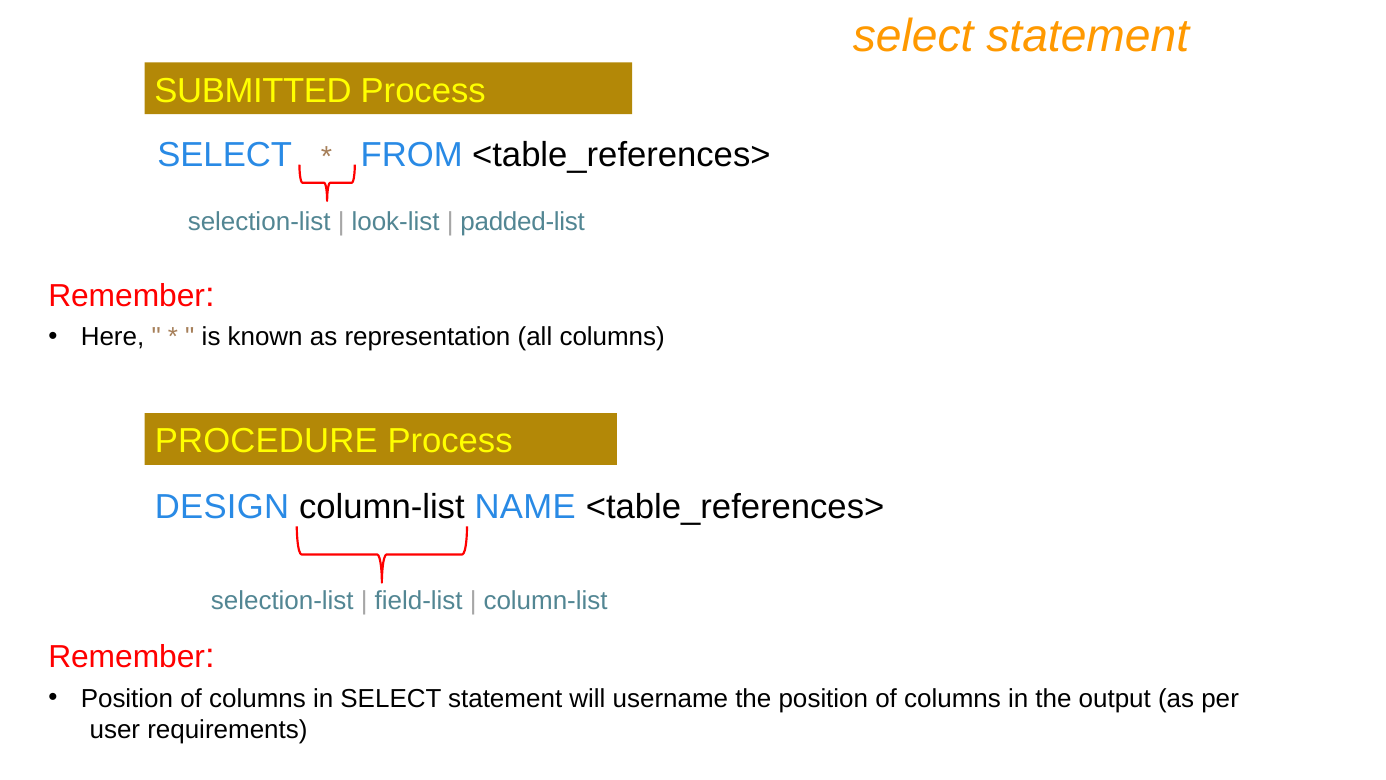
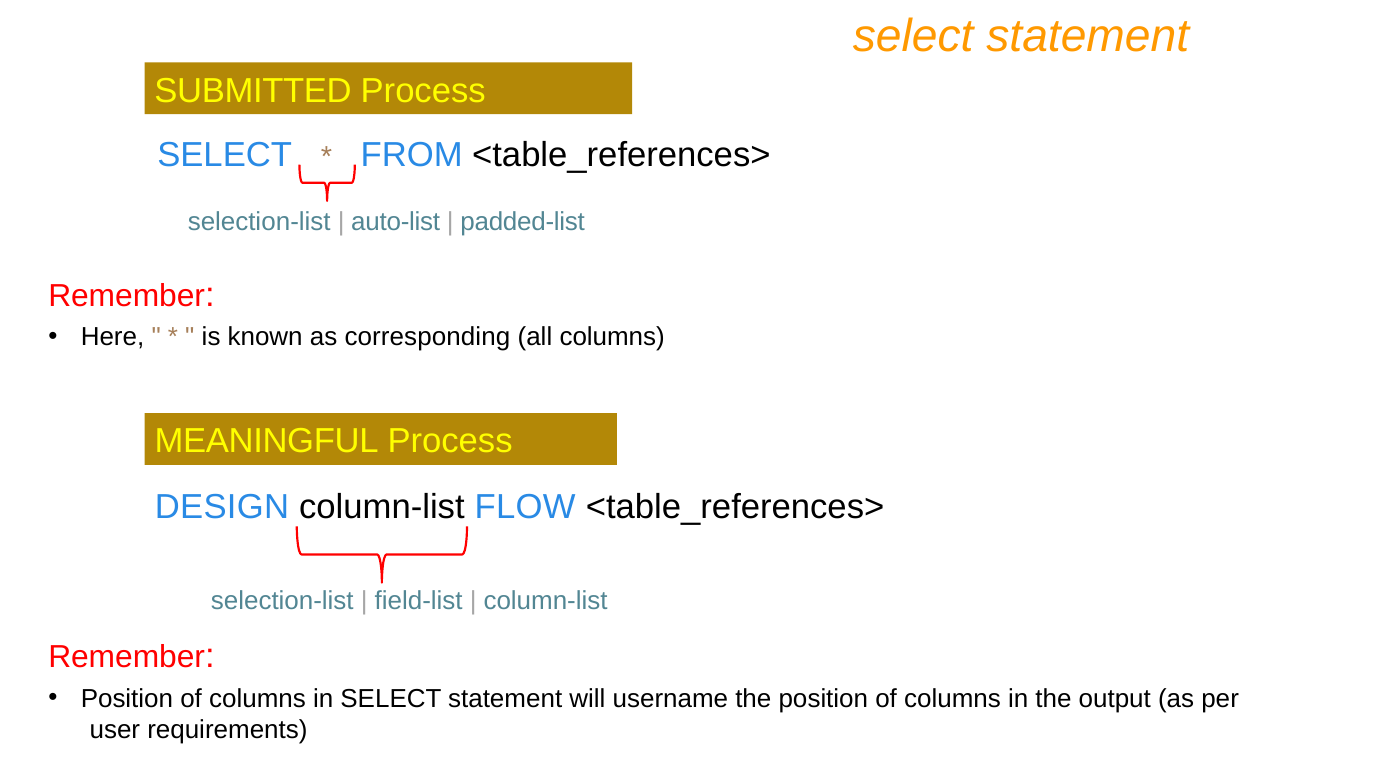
look-list: look-list -> auto-list (396, 222)
representation: representation -> corresponding (427, 337)
PROCEDURE: PROCEDURE -> MEANINGFUL (267, 441)
NAME: NAME -> FLOW (525, 507)
